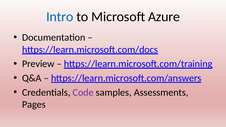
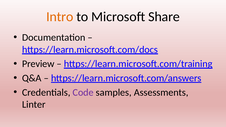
Intro colour: blue -> orange (60, 17)
Azure: Azure -> Share (164, 17)
Pages: Pages -> Linter (34, 105)
